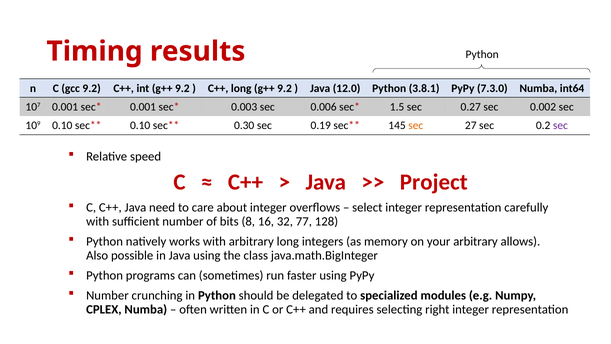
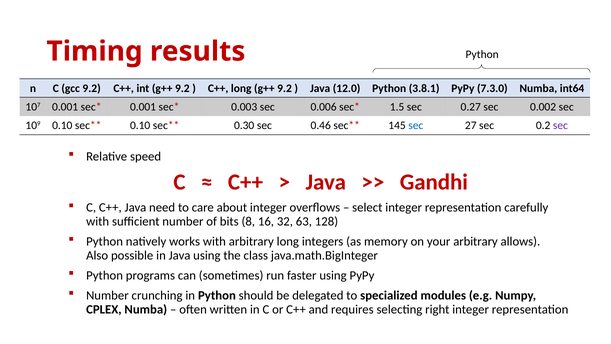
0.19: 0.19 -> 0.46 (321, 125)
sec colour: orange -> blue (416, 125)
Project: Project -> Gandhi (434, 182)
77: 77 -> 63 (304, 221)
